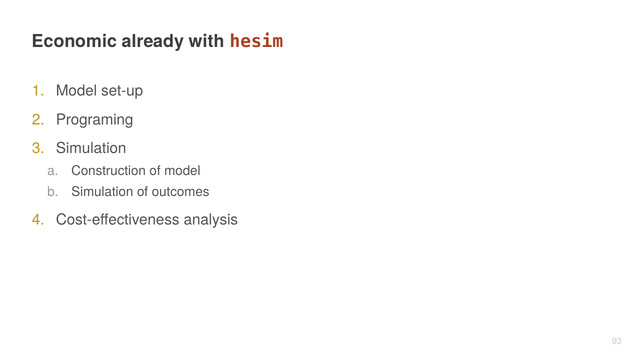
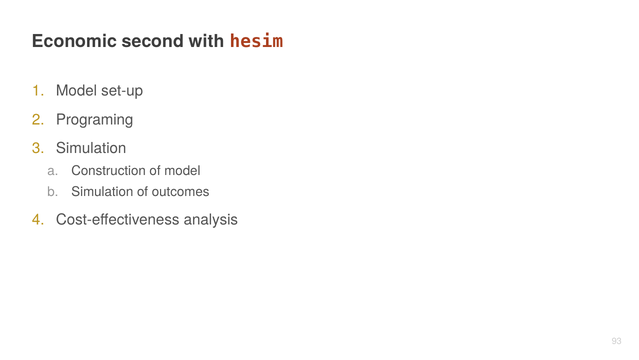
already: already -> second (153, 41)
